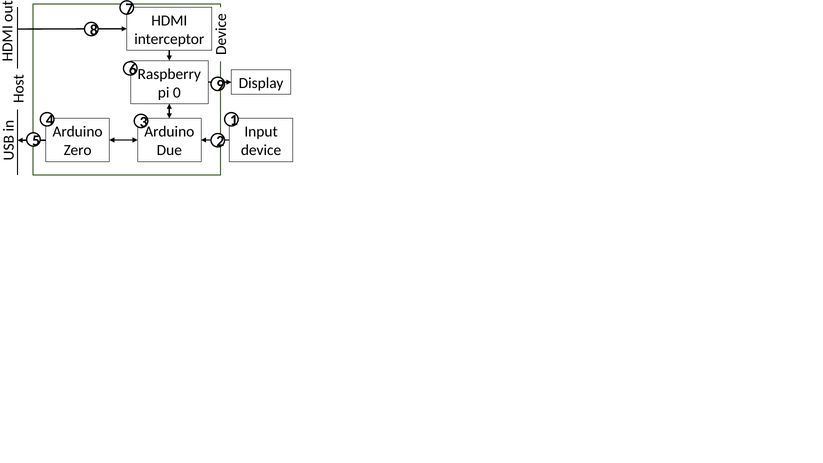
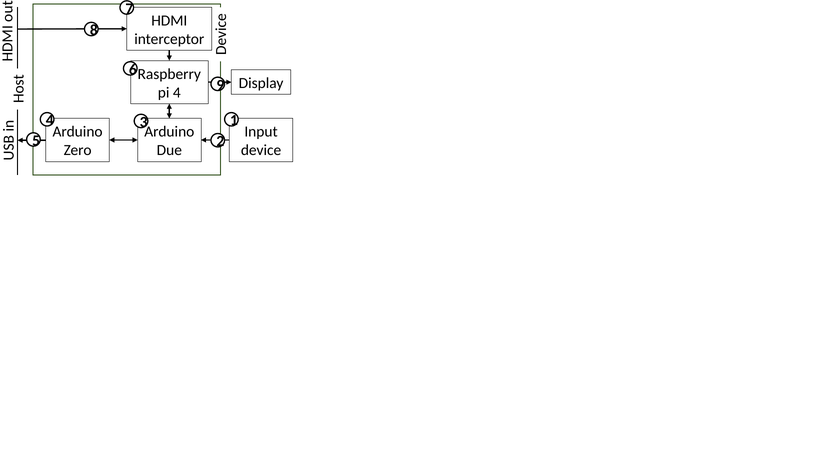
pi 0: 0 -> 4 (177, 92)
